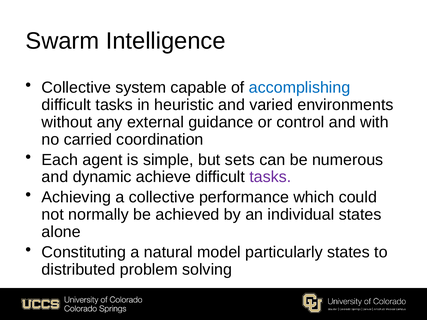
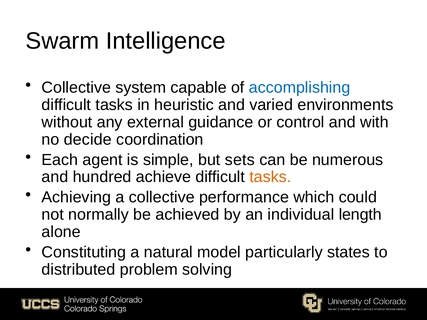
carried: carried -> decide (88, 140)
dynamic: dynamic -> hundred (102, 177)
tasks colour: purple -> orange (270, 177)
individual states: states -> length (360, 215)
